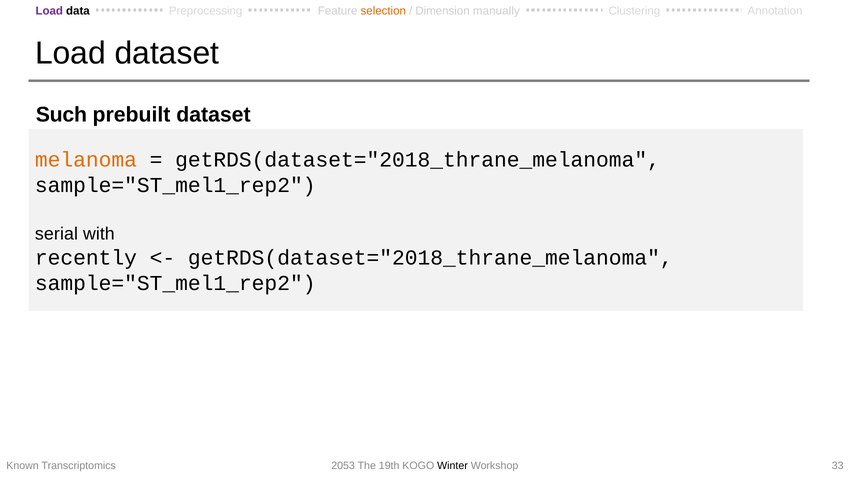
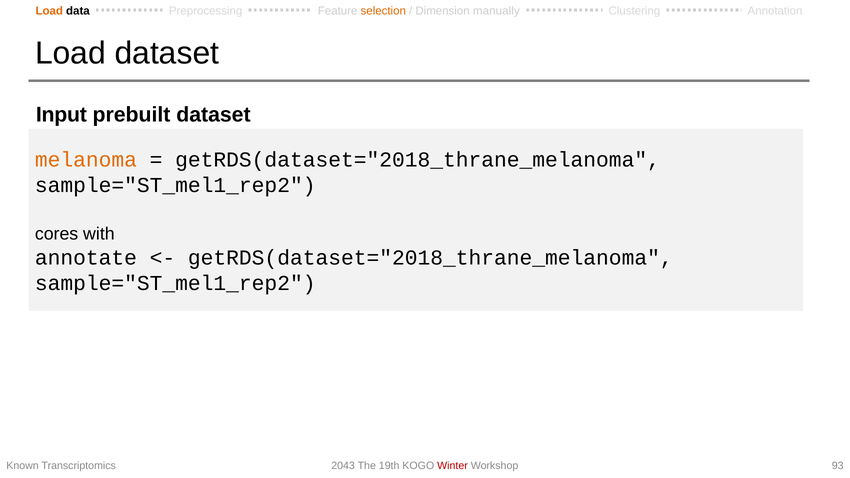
Load colour: purple -> orange (49, 11)
Such: Such -> Input (61, 115)
serial: serial -> cores (57, 234)
recently: recently -> annotate (86, 258)
2053: 2053 -> 2043 (343, 466)
Winter colour: black -> red (453, 466)
33: 33 -> 93 (838, 466)
